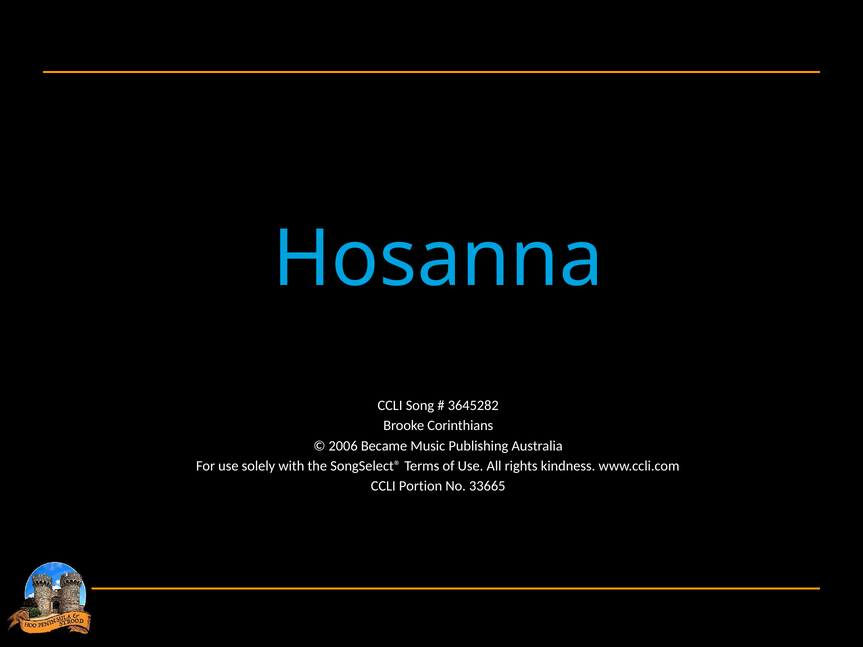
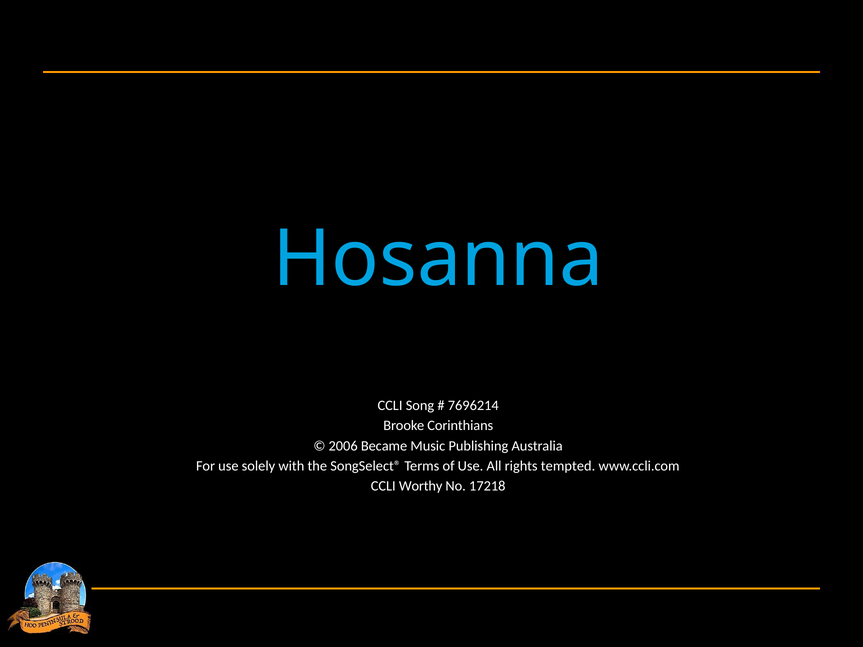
3645282: 3645282 -> 7696214 (473, 406)
kindness: kindness -> tempted (568, 466)
Portion: Portion -> Worthy (421, 486)
33665: 33665 -> 17218 (487, 486)
